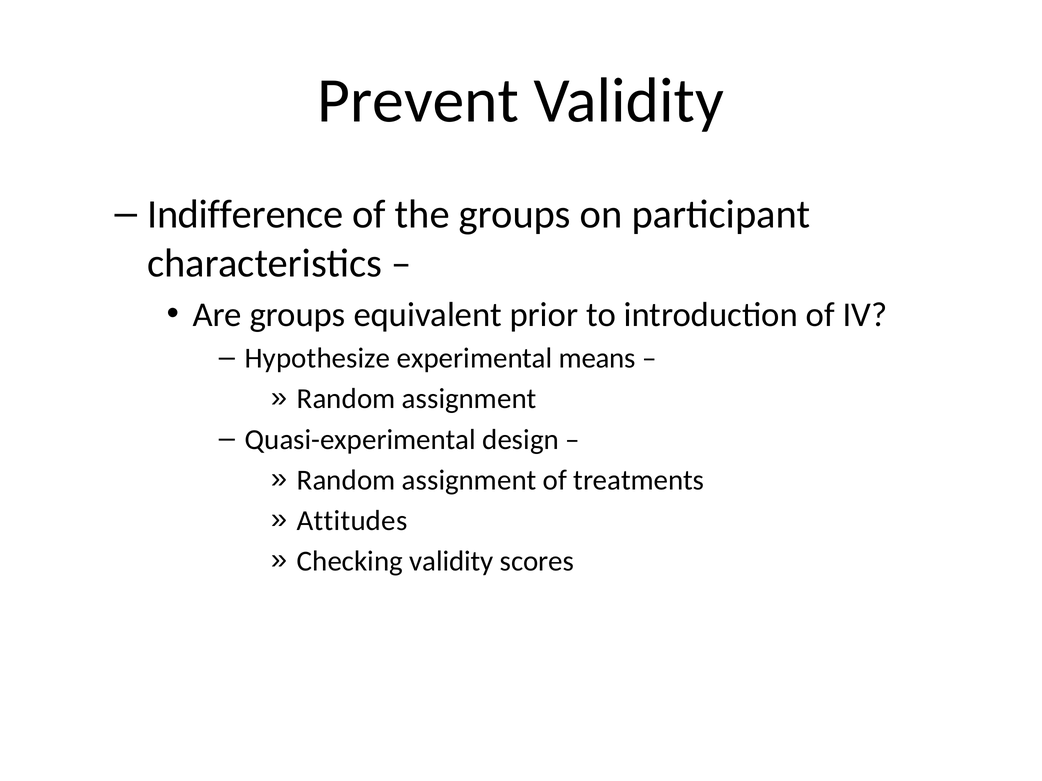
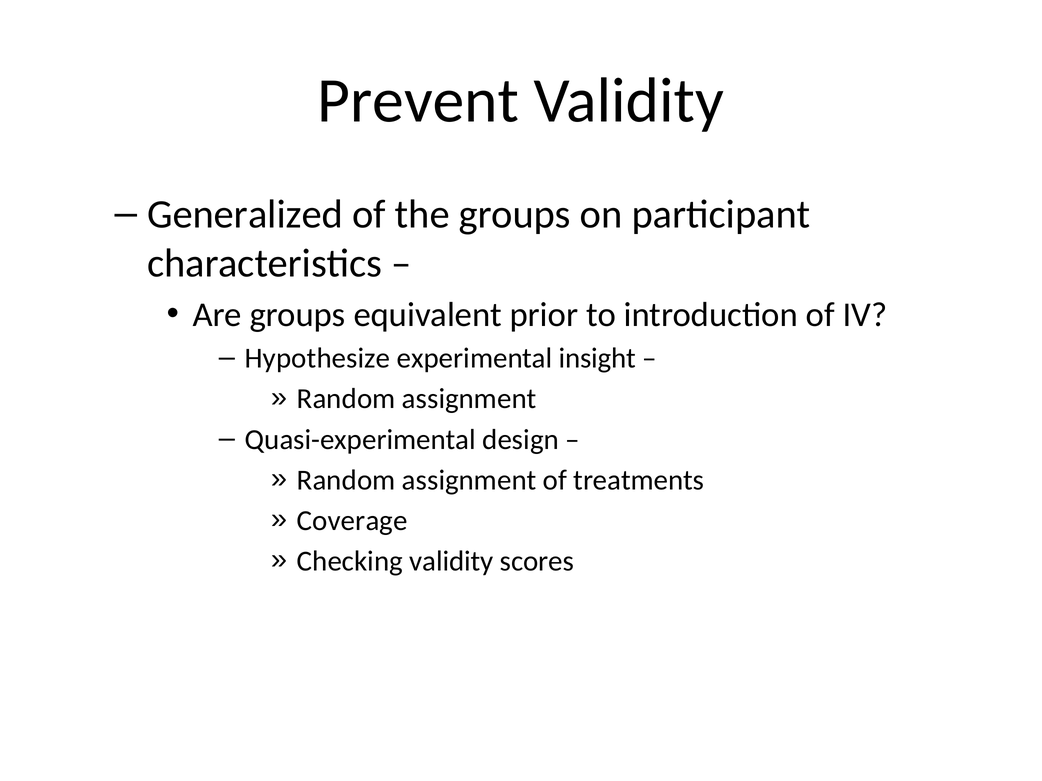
Indifference: Indifference -> Generalized (245, 215)
means: means -> insight (597, 359)
Attitudes: Attitudes -> Coverage (352, 521)
